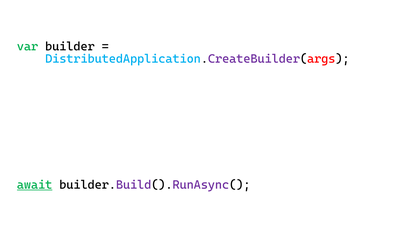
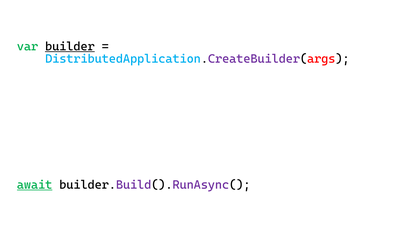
builder underline: none -> present (70, 46)
